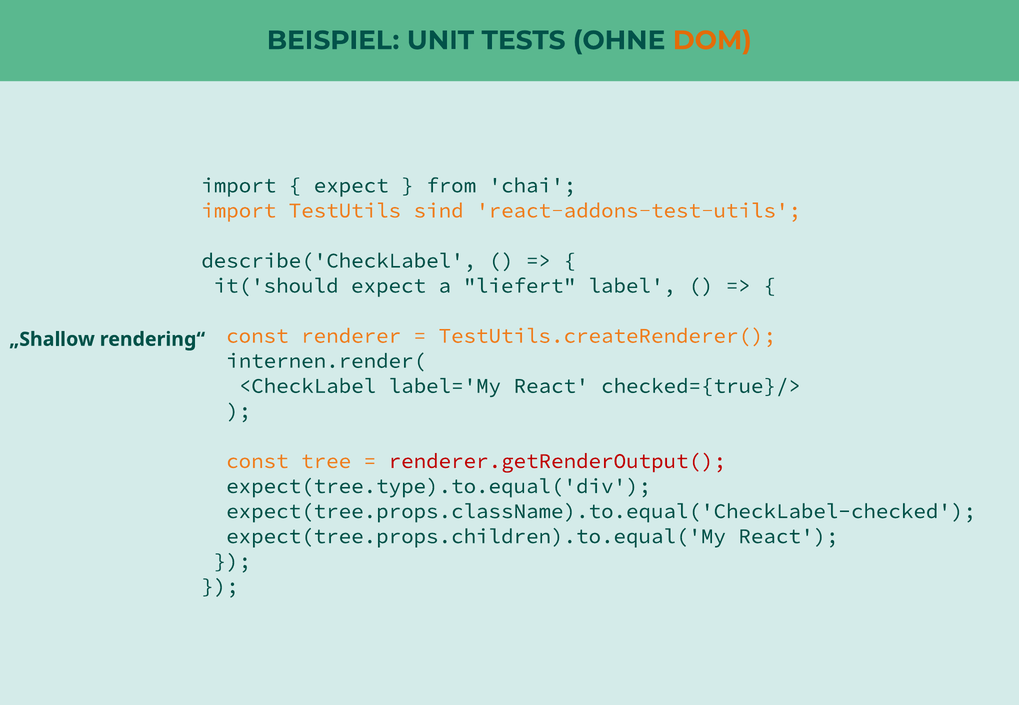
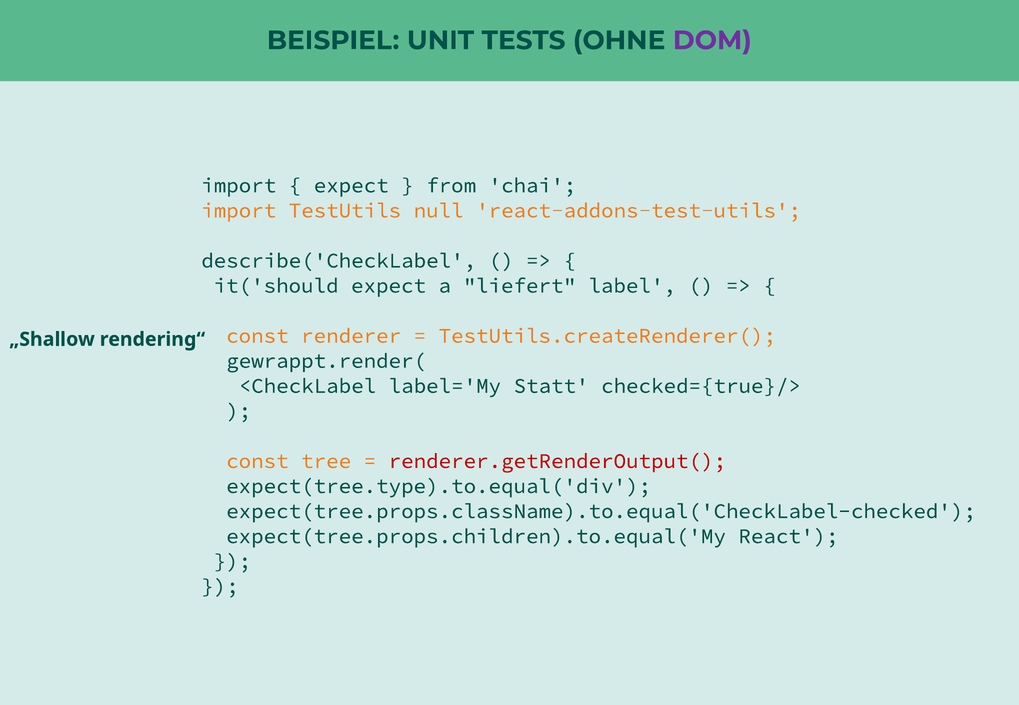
DOM colour: orange -> purple (712, 40)
sind: sind -> null (439, 211)
internen.render(: internen.render( -> gewrappt.render( (326, 361)
label='My React: React -> Statt (551, 386)
